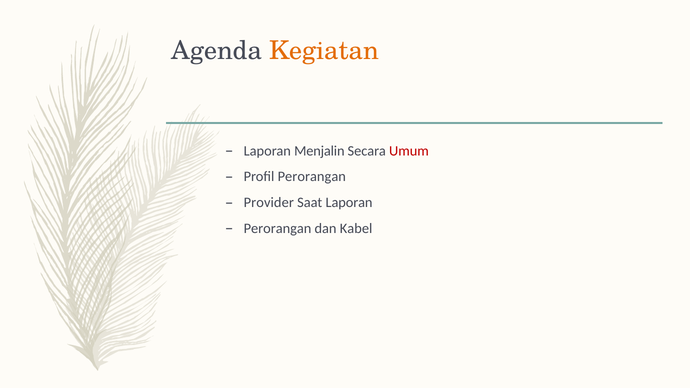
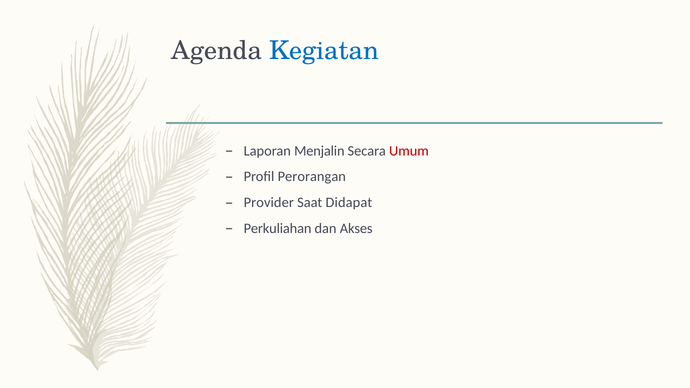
Kegiatan colour: orange -> blue (324, 51)
Saat Laporan: Laporan -> Didapat (349, 203)
Perorangan: Perorangan -> Perkuliahan (278, 228)
Kabel: Kabel -> Akses (356, 228)
